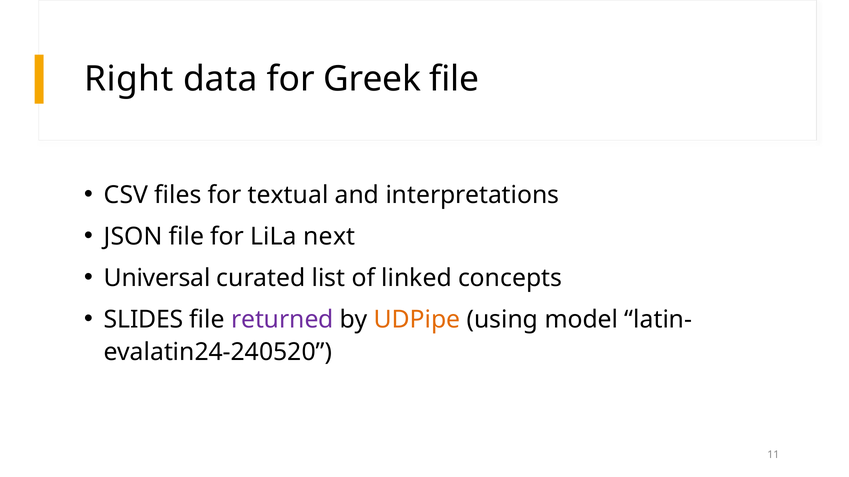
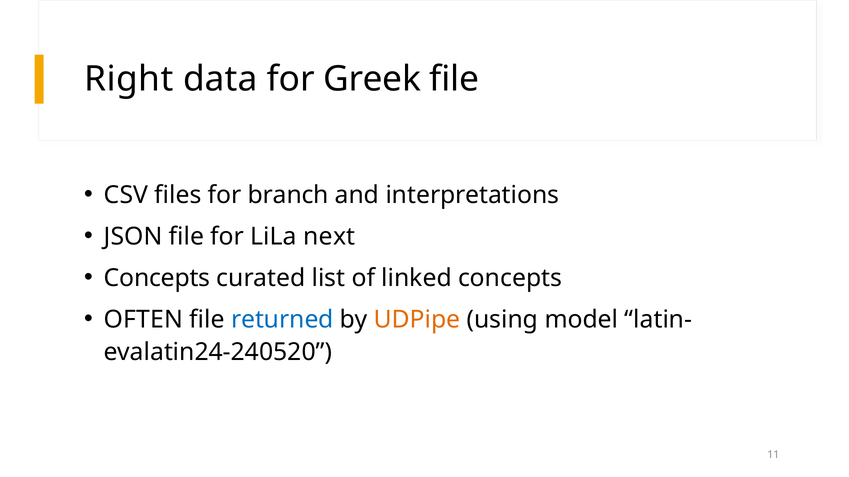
textual: textual -> branch (288, 195)
Universal: Universal -> Concepts (157, 278)
SLIDES: SLIDES -> OFTEN (143, 320)
returned colour: purple -> blue (282, 320)
